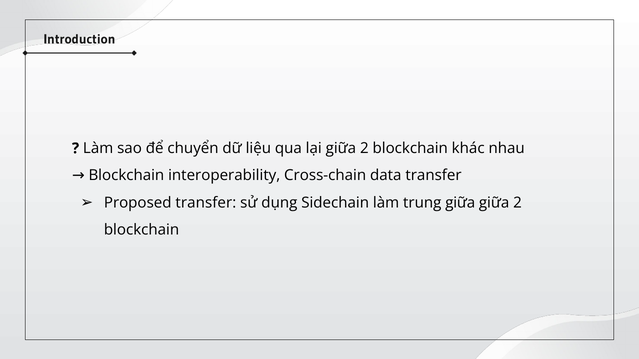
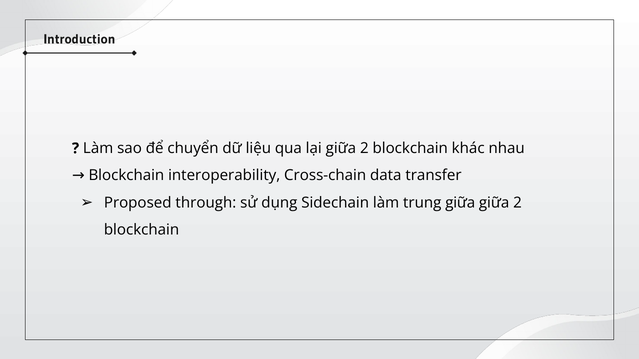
Proposed transfer: transfer -> through (206, 203)
